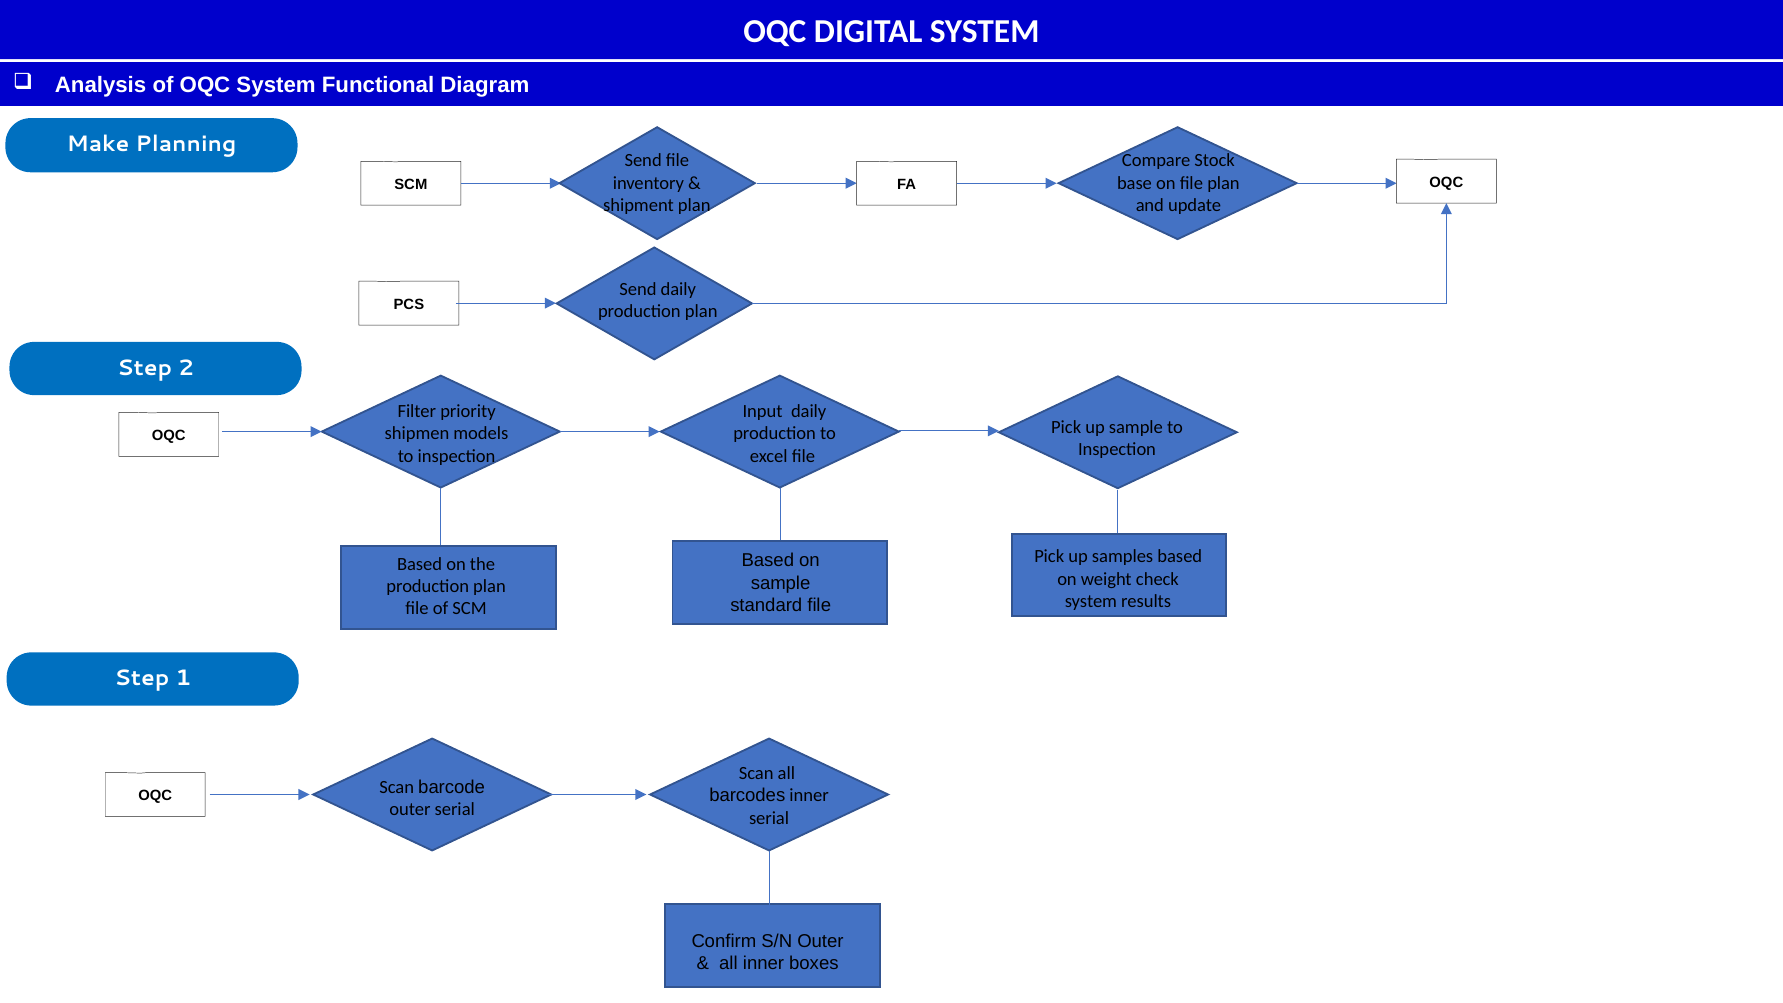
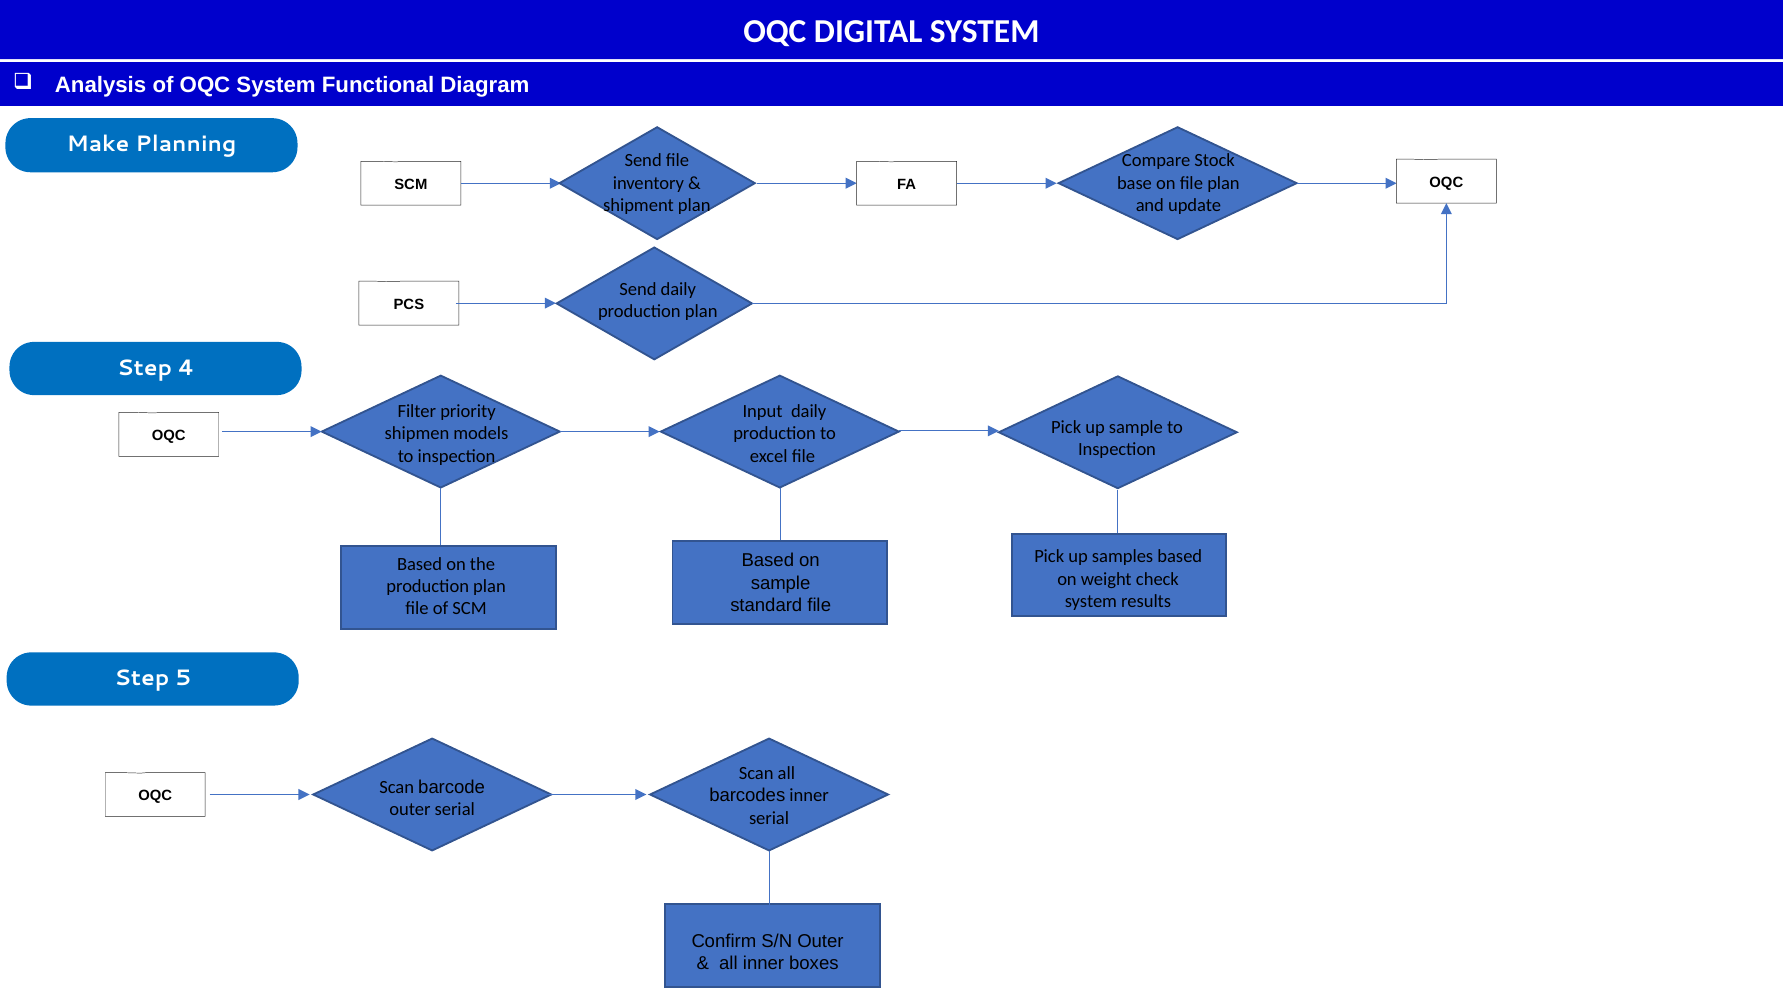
2: 2 -> 4 (186, 368)
1: 1 -> 5 (183, 678)
